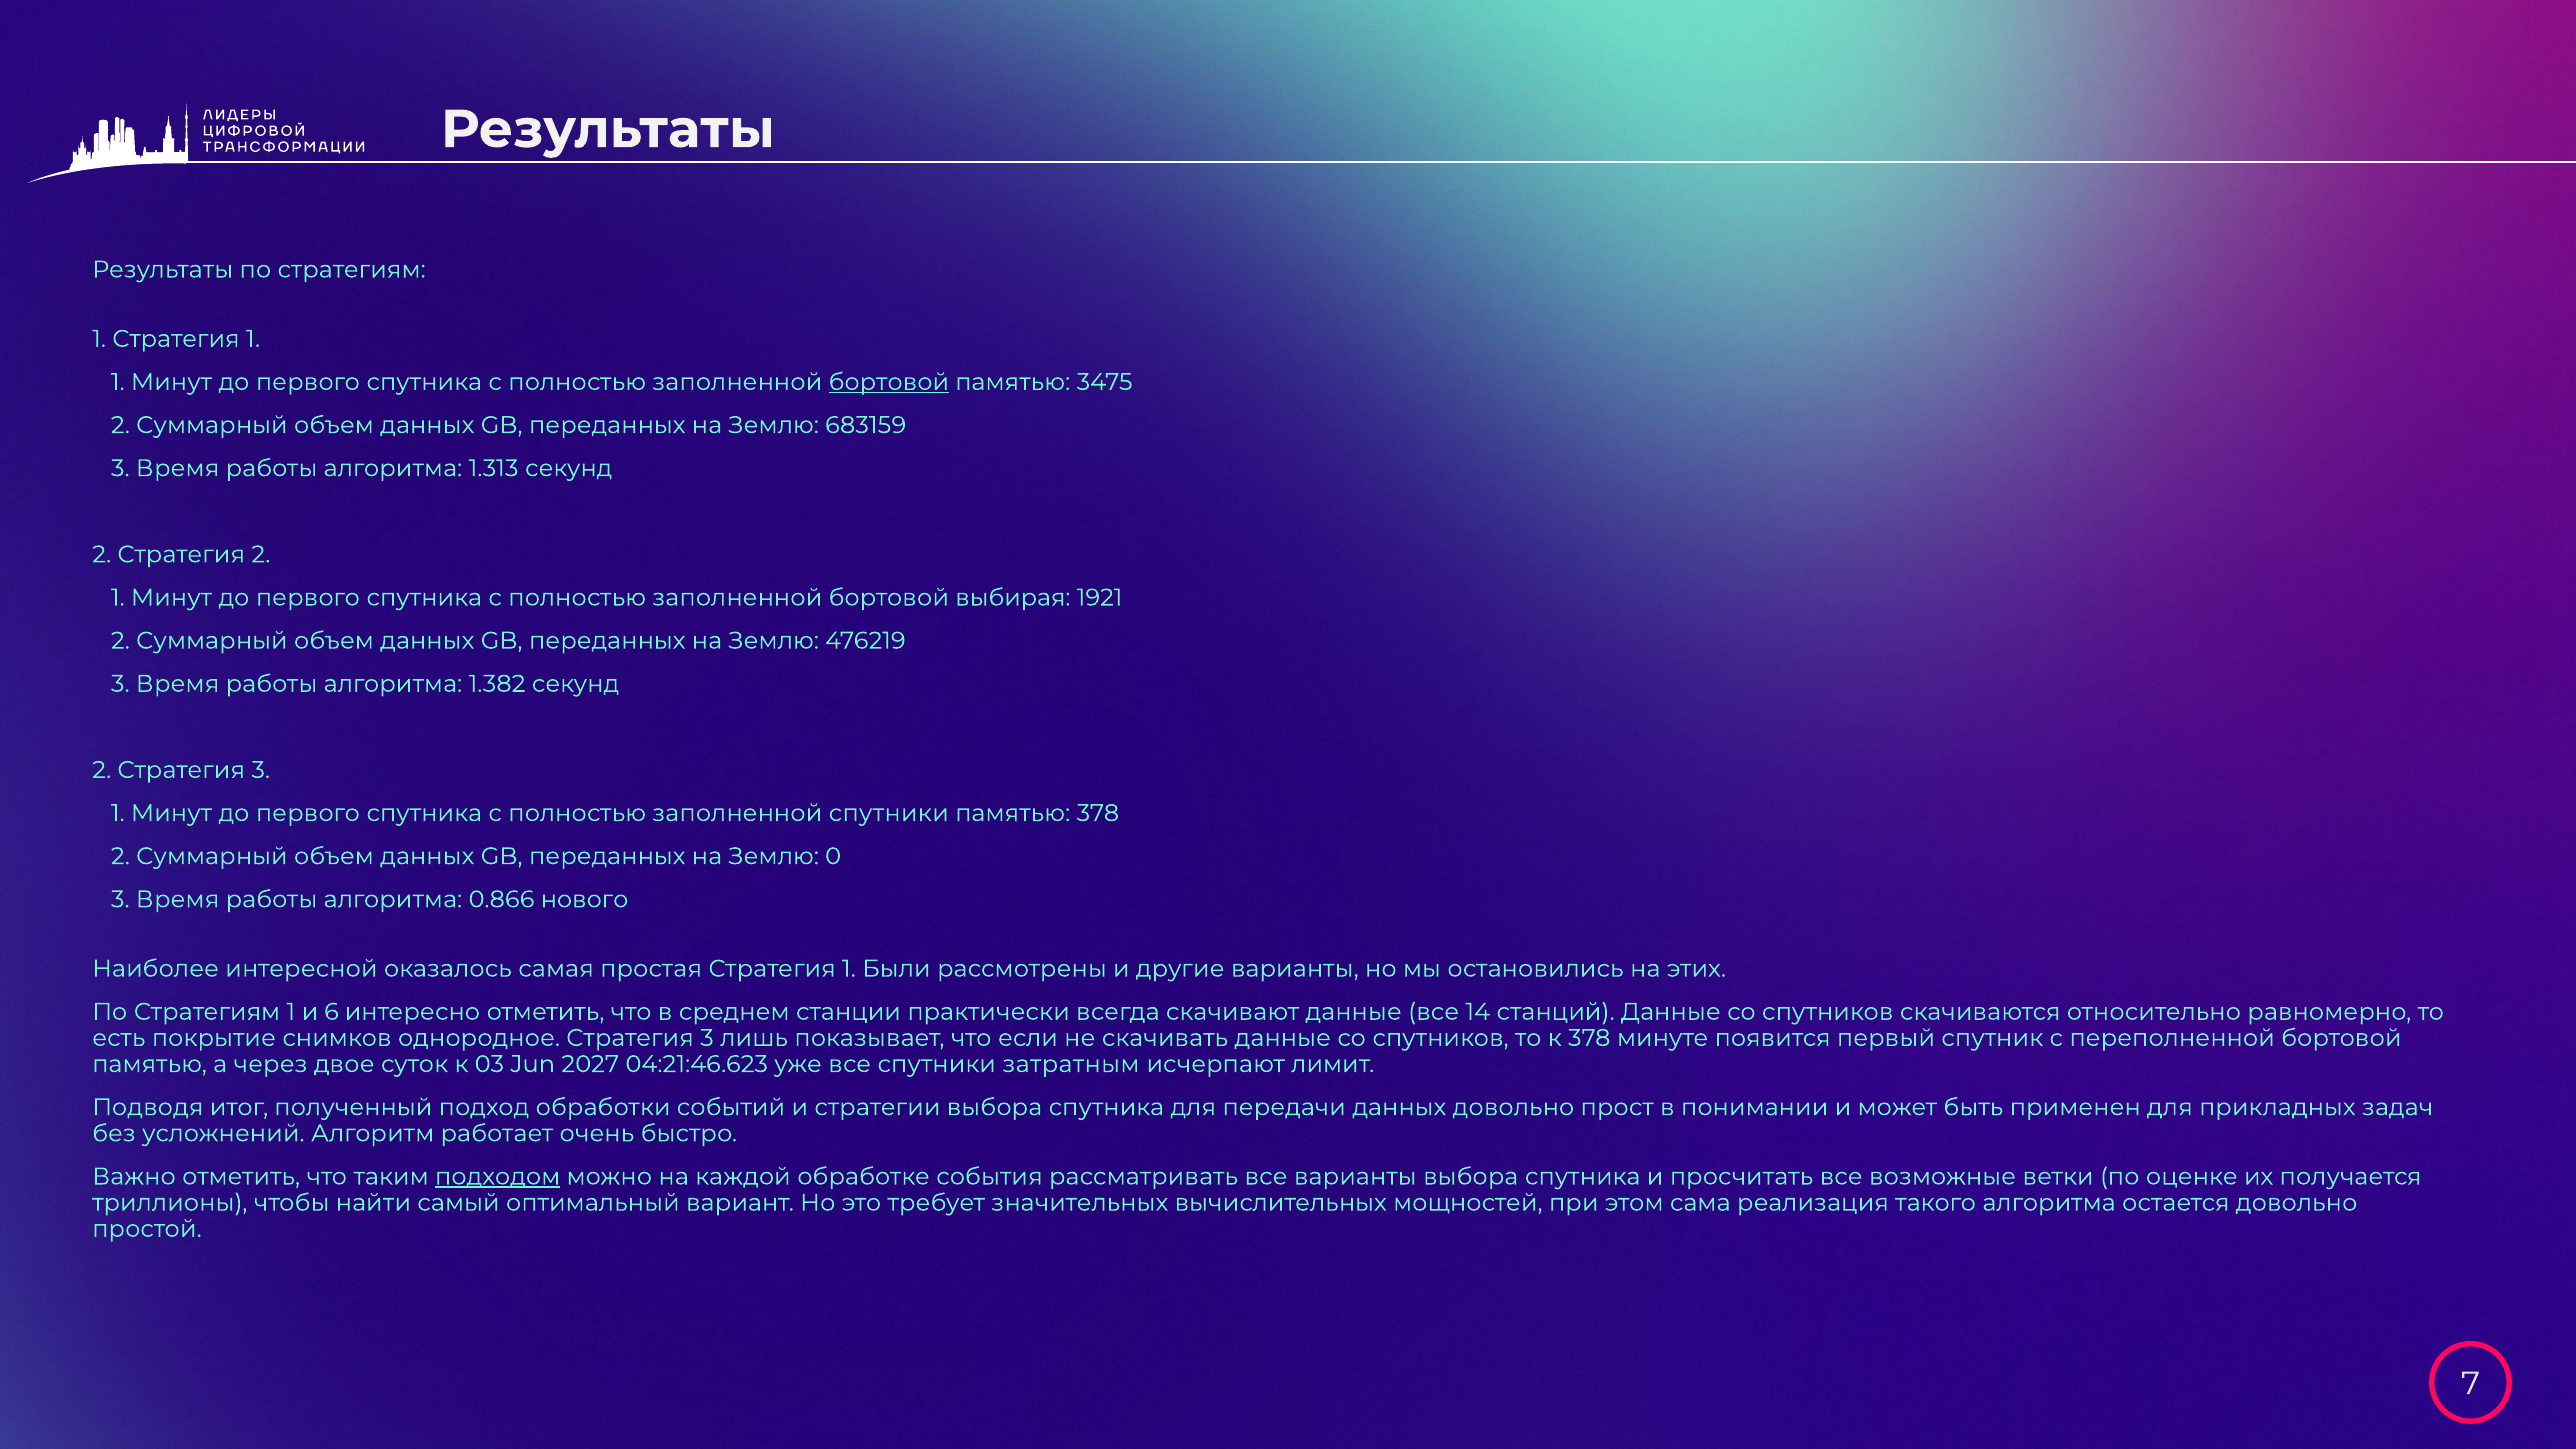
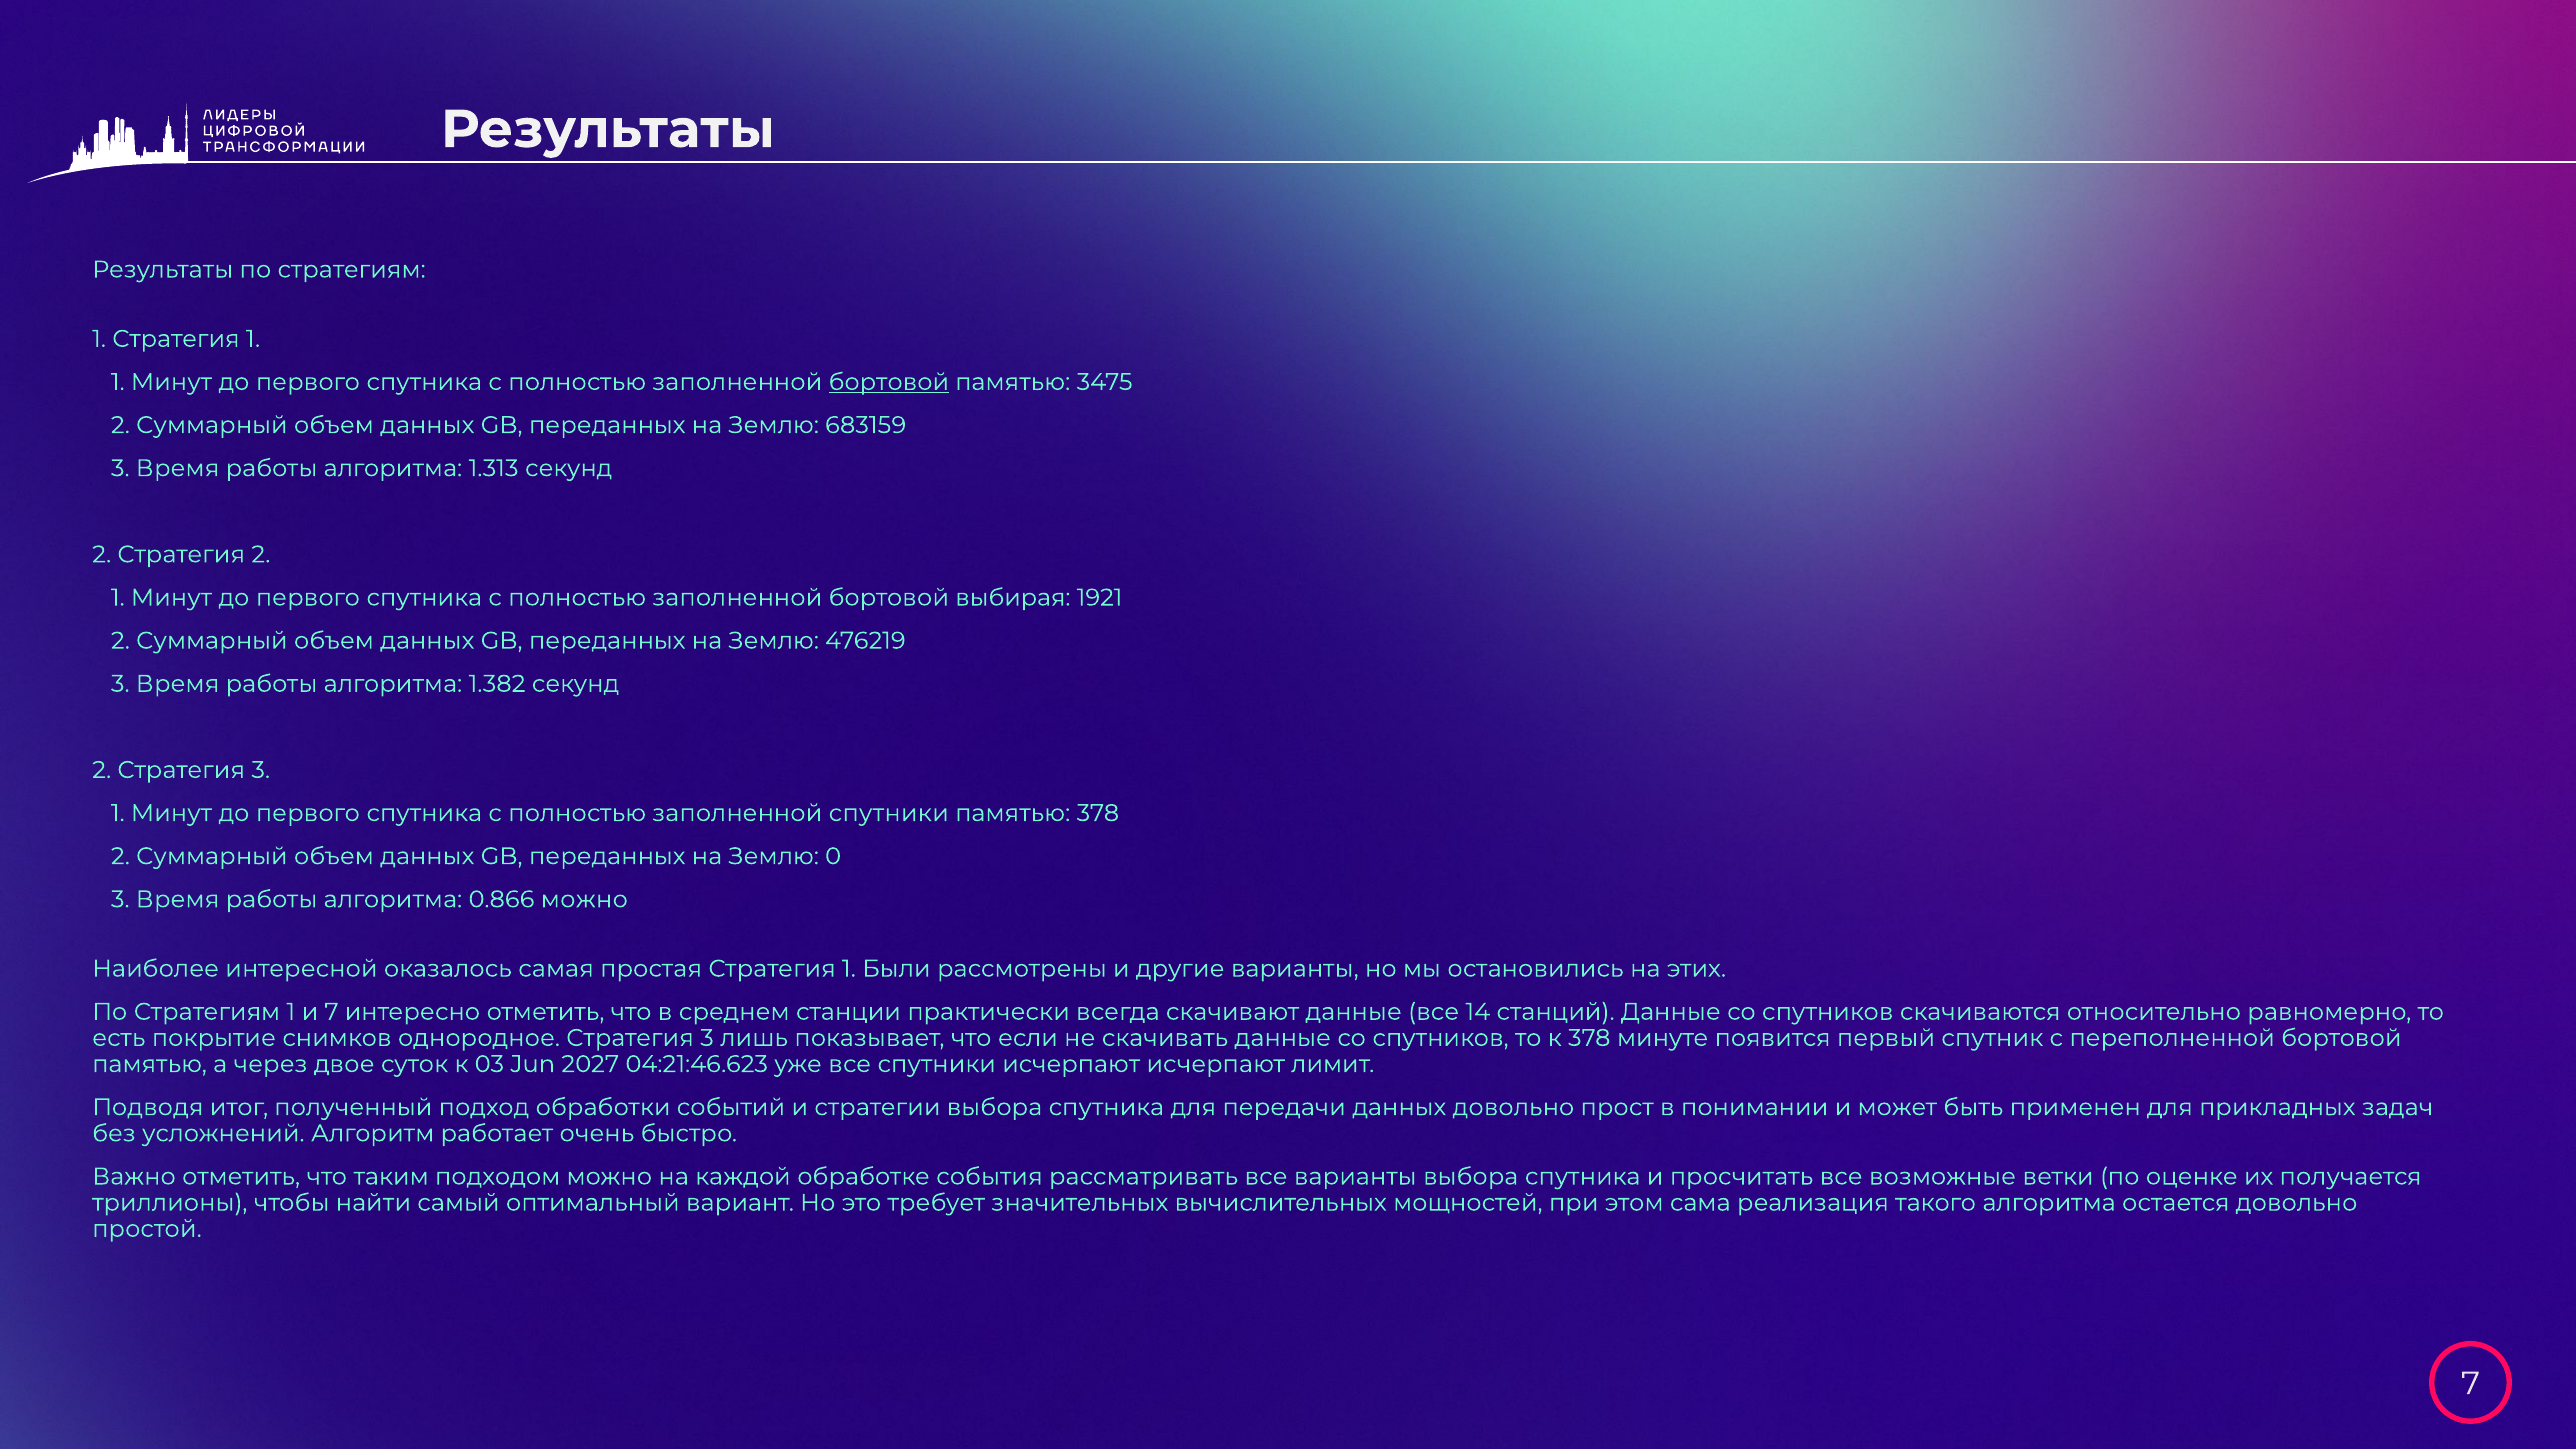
0.866 нового: нового -> можно (584, 899)
и 6: 6 -> 7 (331, 1012)
спутники затратным: затратным -> исчерпают (1071, 1064)
подходом underline: present -> none (498, 1177)
